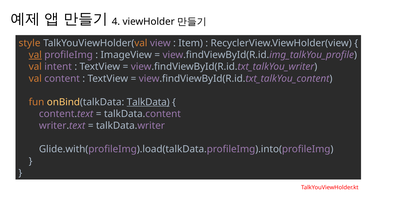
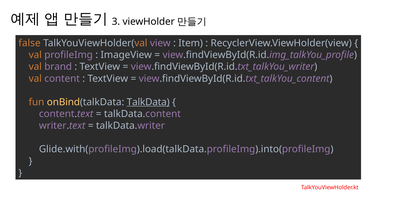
4: 4 -> 3 (116, 22)
style: style -> false (30, 43)
val underline: present -> none (35, 55)
intent: intent -> brand (58, 67)
